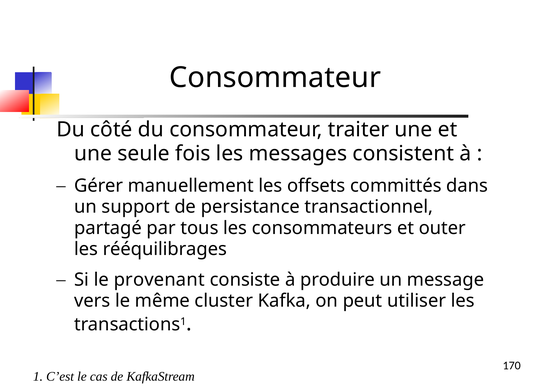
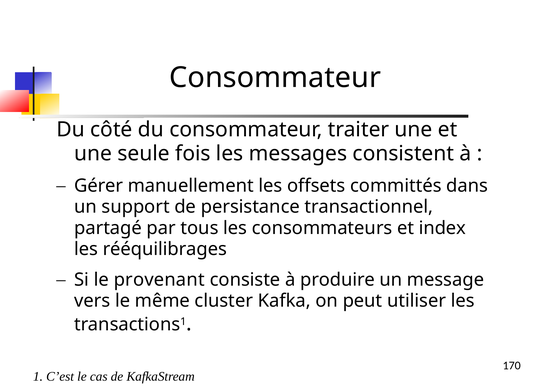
outer: outer -> index (442, 228)
